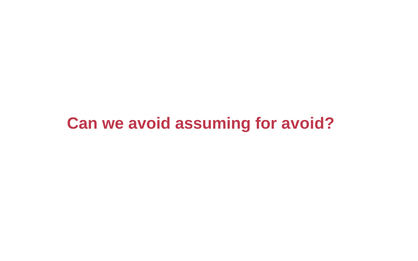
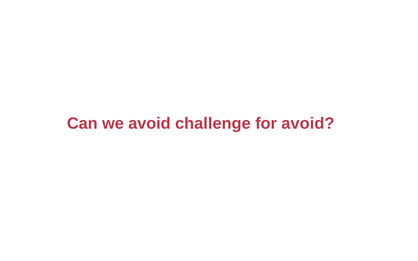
assuming: assuming -> challenge (213, 124)
